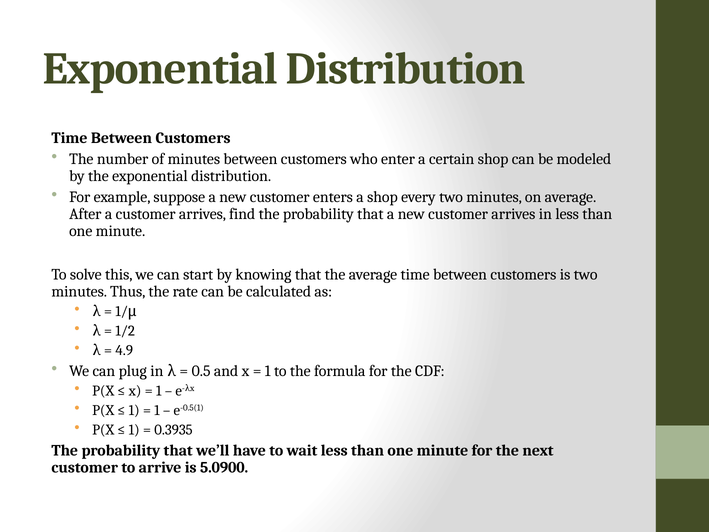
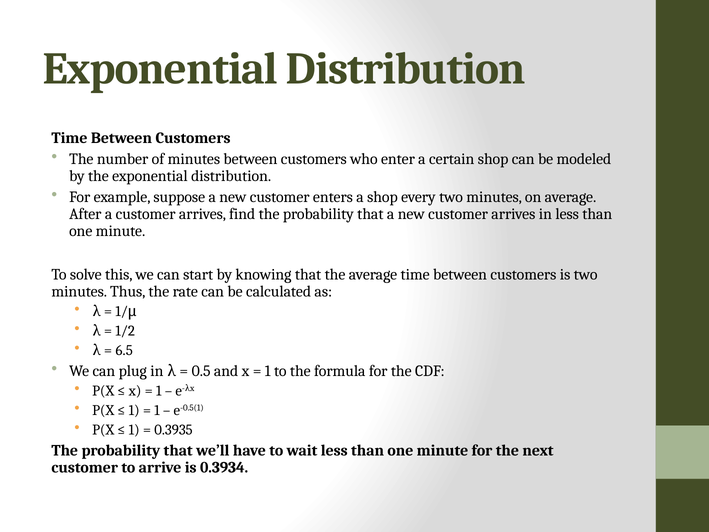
4.9: 4.9 -> 6.5 (124, 350)
5.0900: 5.0900 -> 0.3934 (224, 467)
